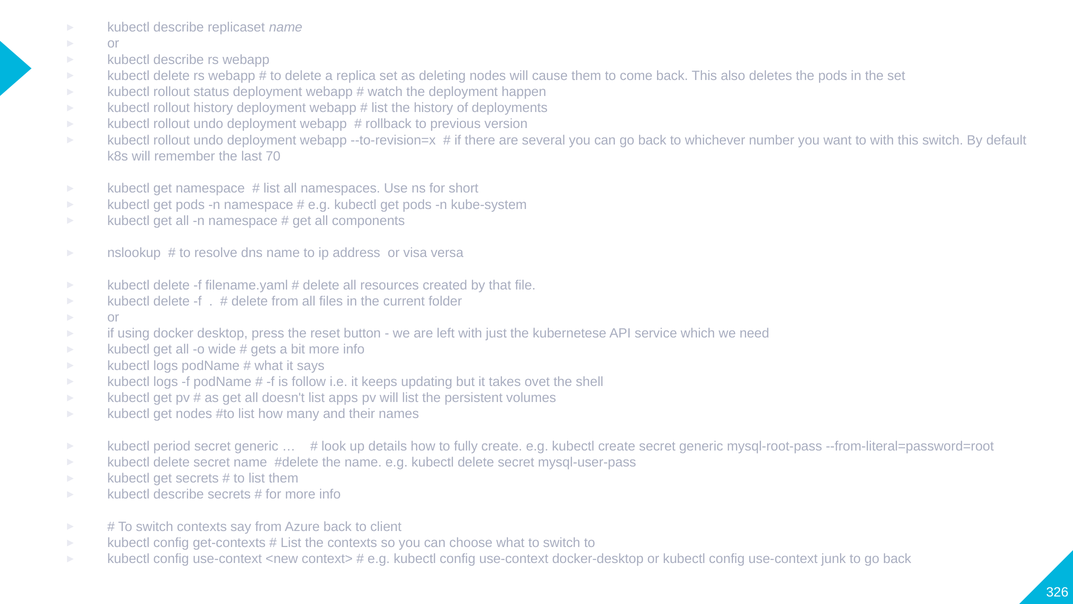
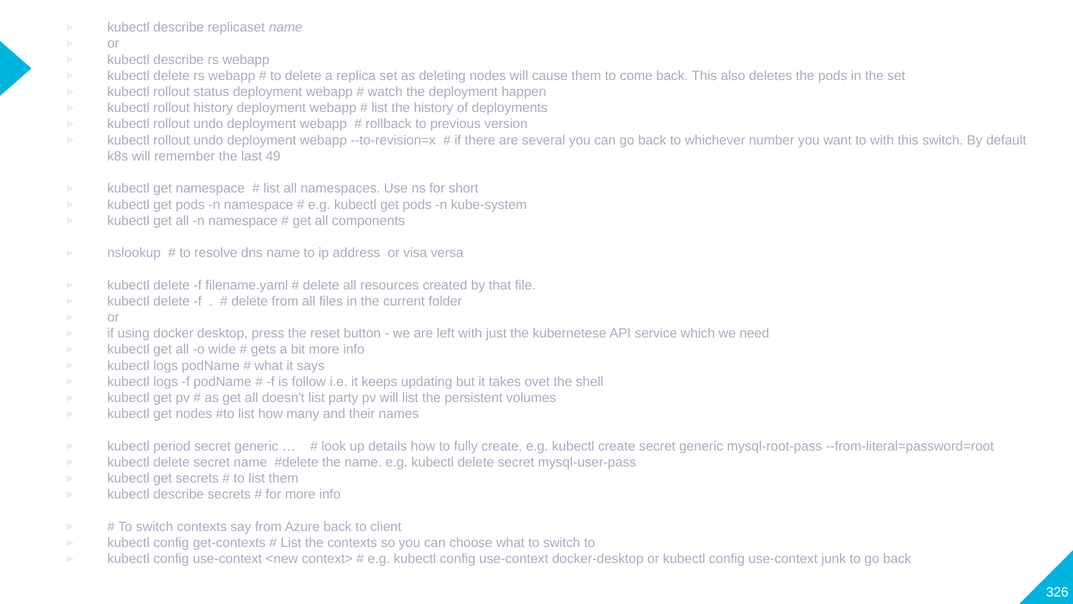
70: 70 -> 49 (273, 156)
apps: apps -> party (343, 398)
